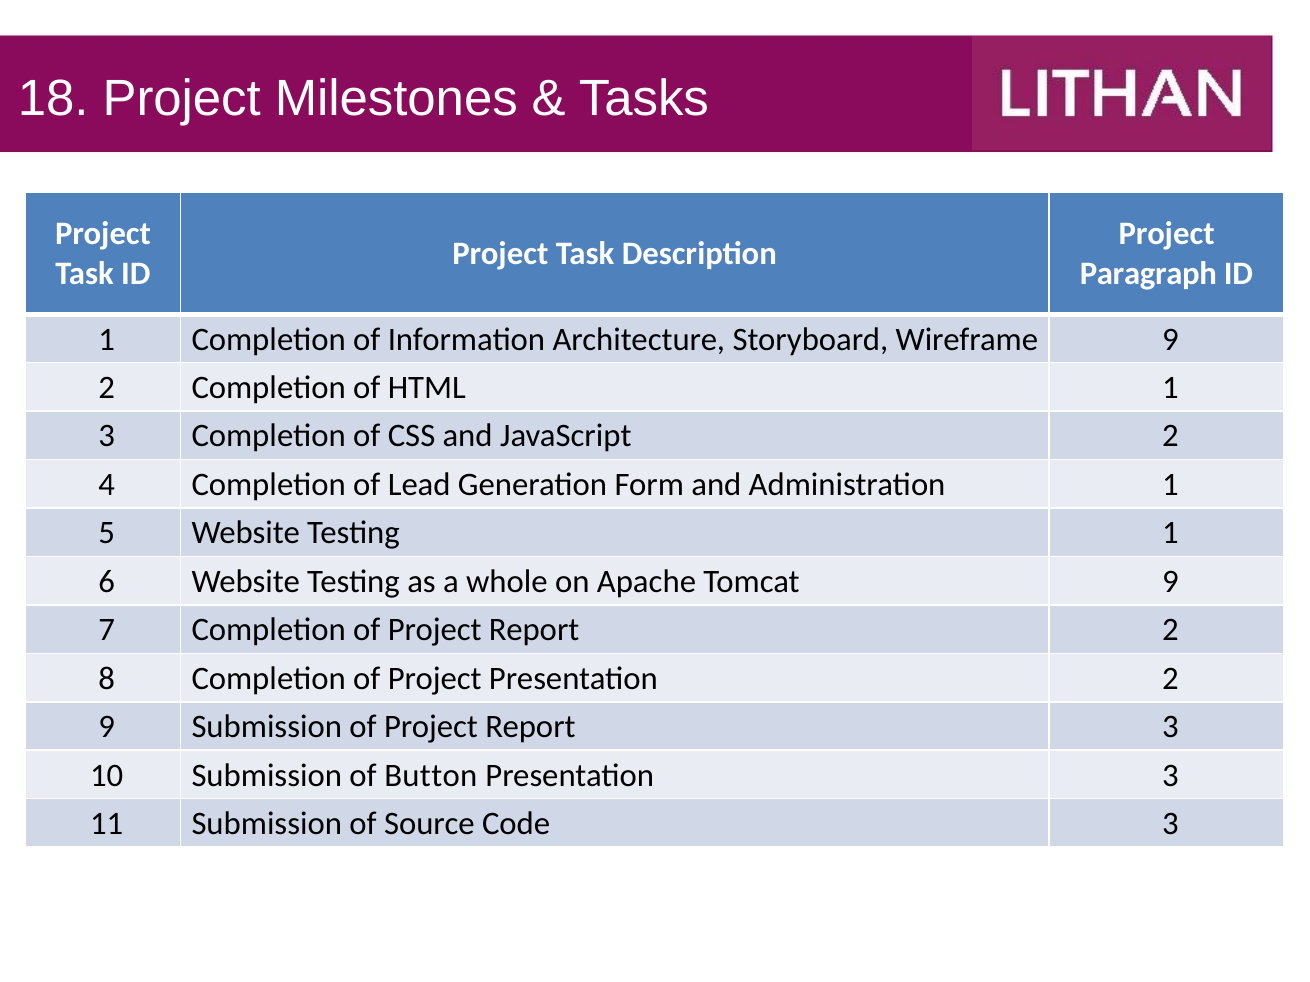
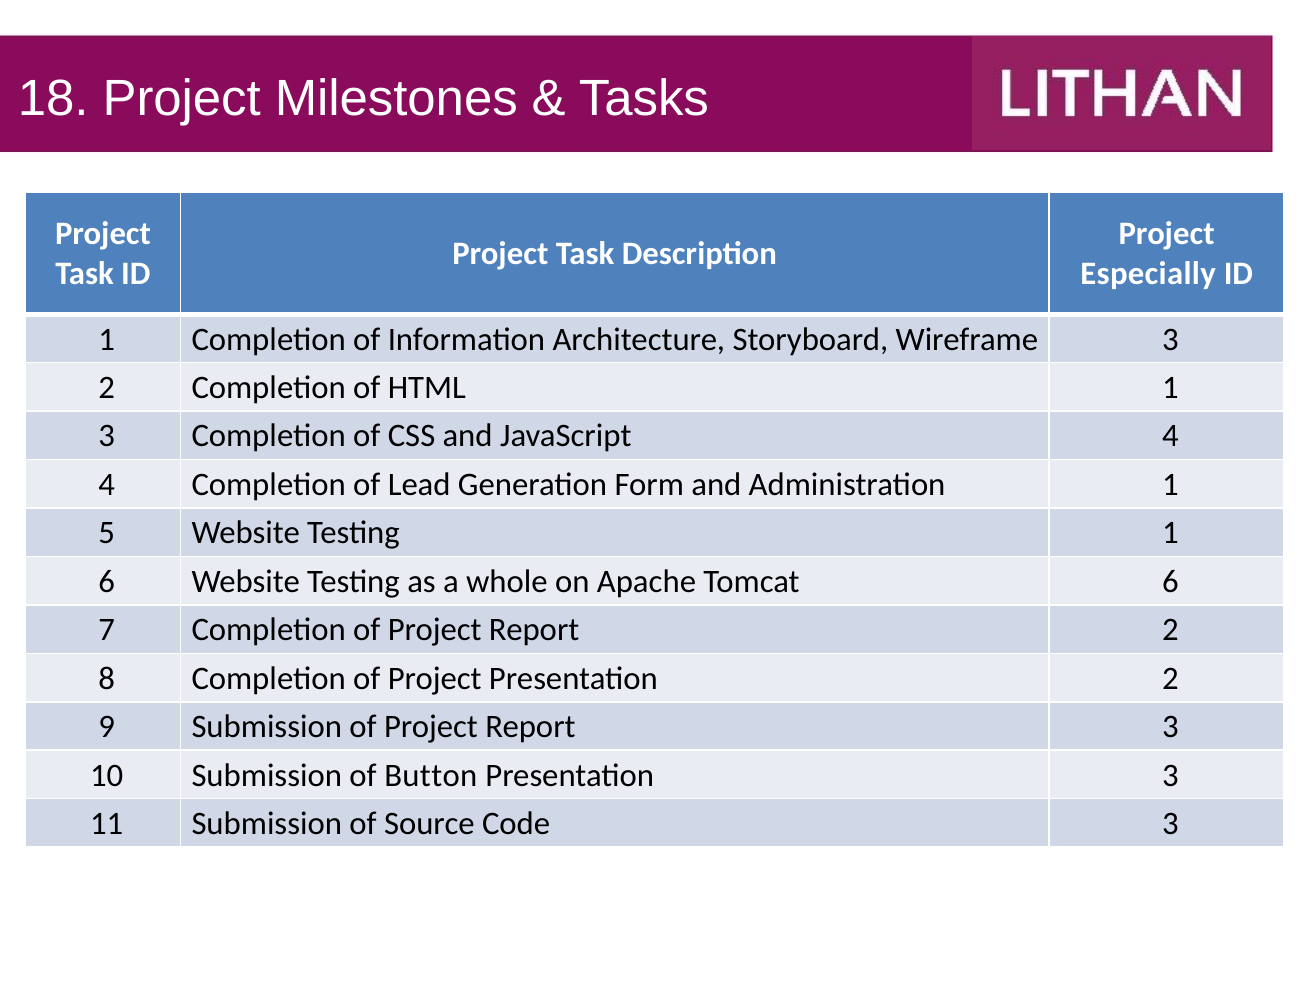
Paragraph: Paragraph -> Especially (1148, 274)
Wireframe 9: 9 -> 3 (1170, 339)
JavaScript 2: 2 -> 4 (1170, 436)
Tomcat 9: 9 -> 6 (1170, 582)
